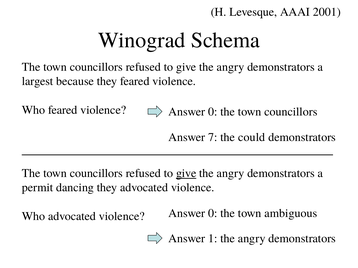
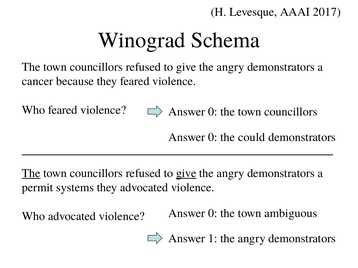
2001: 2001 -> 2017 (327, 12)
largest: largest -> cancer (38, 81)
7: 7 -> 0 (213, 137)
The underline: none -> present (31, 174)
dancing: dancing -> systems (75, 188)
